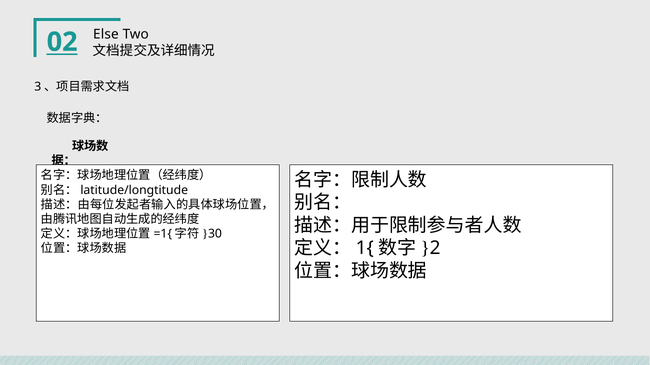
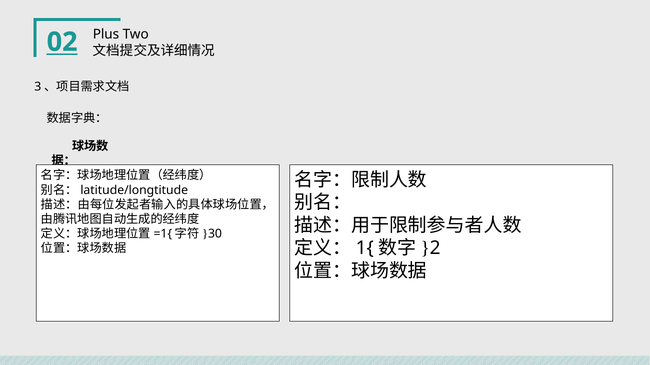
Else: Else -> Plus (106, 35)
